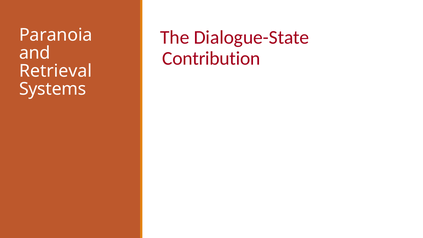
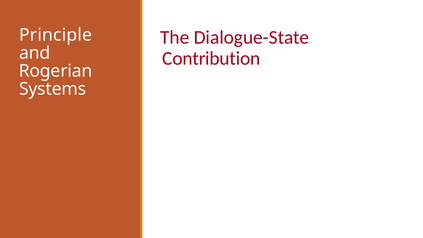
Paranoia: Paranoia -> Principle (56, 35)
Retrieval: Retrieval -> Rogerian (56, 71)
